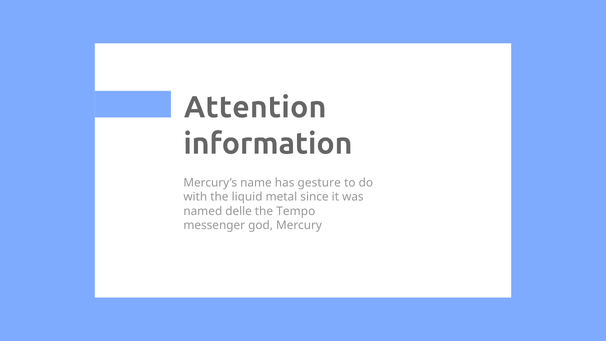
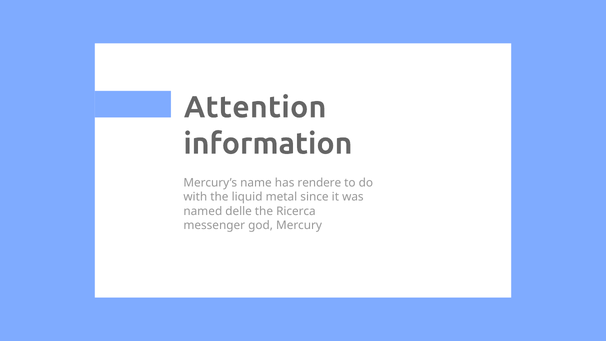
gesture: gesture -> rendere (319, 183)
Tempo: Tempo -> Ricerca (296, 211)
